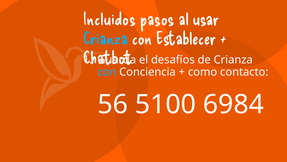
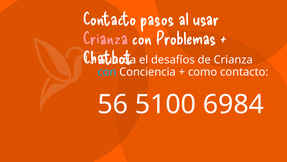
Incluidos: Incluidos -> Contacto (110, 19)
Crianza colour: light blue -> pink (106, 39)
Establecer: Establecer -> Problemas (186, 39)
